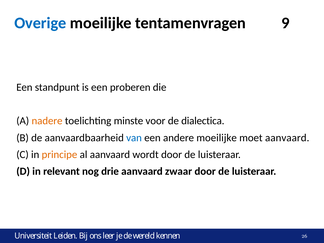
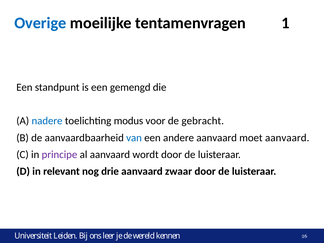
9: 9 -> 1 (286, 23)
proberen: proberen -> gemengd (130, 87)
nadere colour: orange -> blue (47, 121)
minste: minste -> modus (128, 121)
dialectica: dialectica -> gebracht (203, 121)
andere moeilijke: moeilijke -> aanvaard (217, 138)
principe colour: orange -> purple (59, 155)
